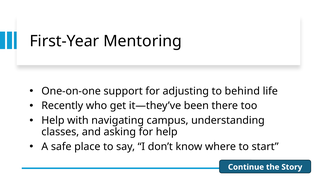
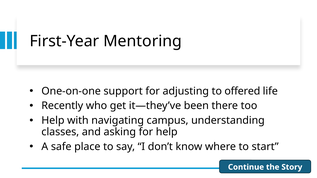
behind: behind -> offered (242, 91)
